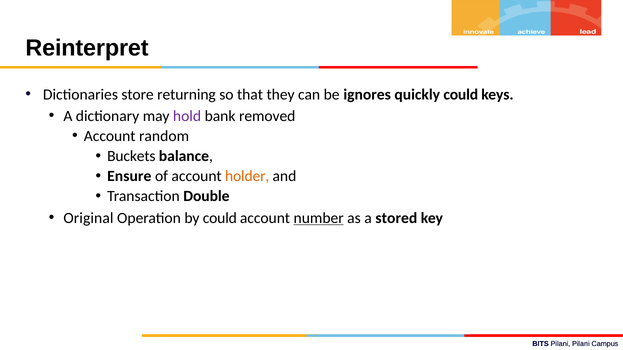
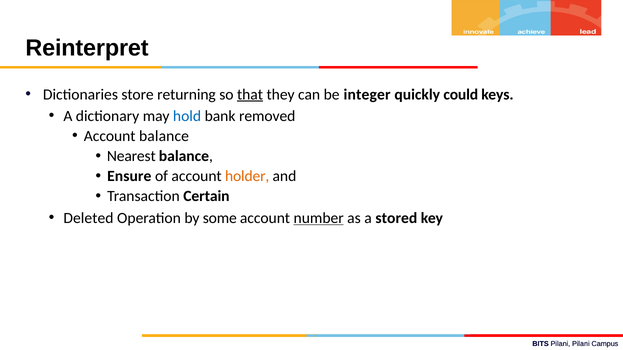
that underline: none -> present (250, 95)
ignores: ignores -> integer (367, 95)
hold colour: purple -> blue (187, 116)
Account random: random -> balance (164, 136)
Buckets: Buckets -> Nearest (131, 156)
Double: Double -> Certain (206, 196)
Original: Original -> Deleted (88, 218)
by could: could -> some (220, 218)
